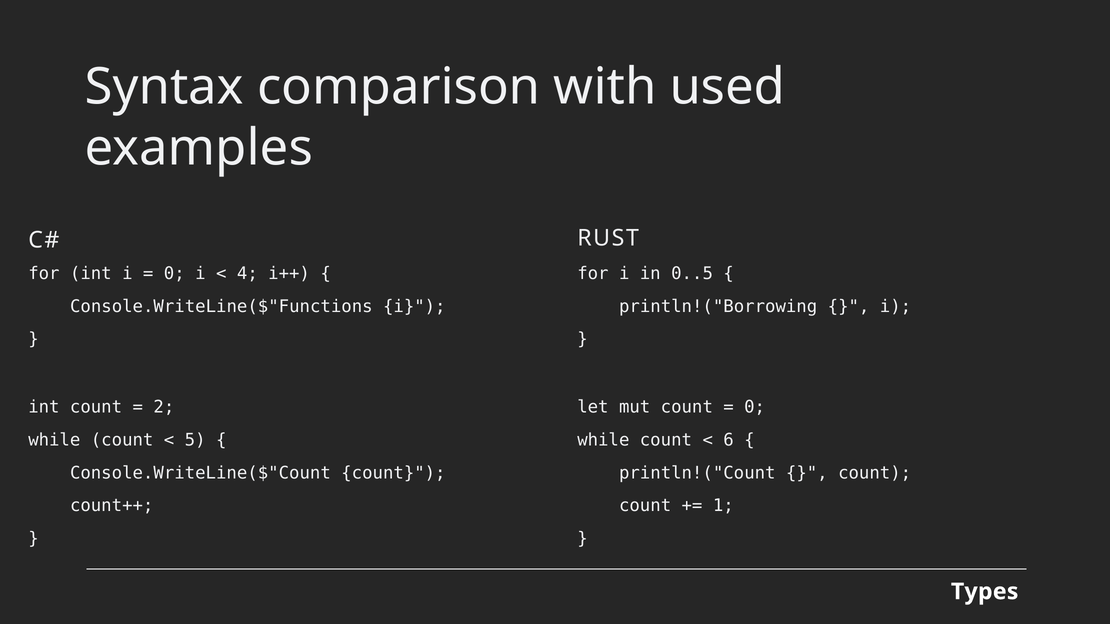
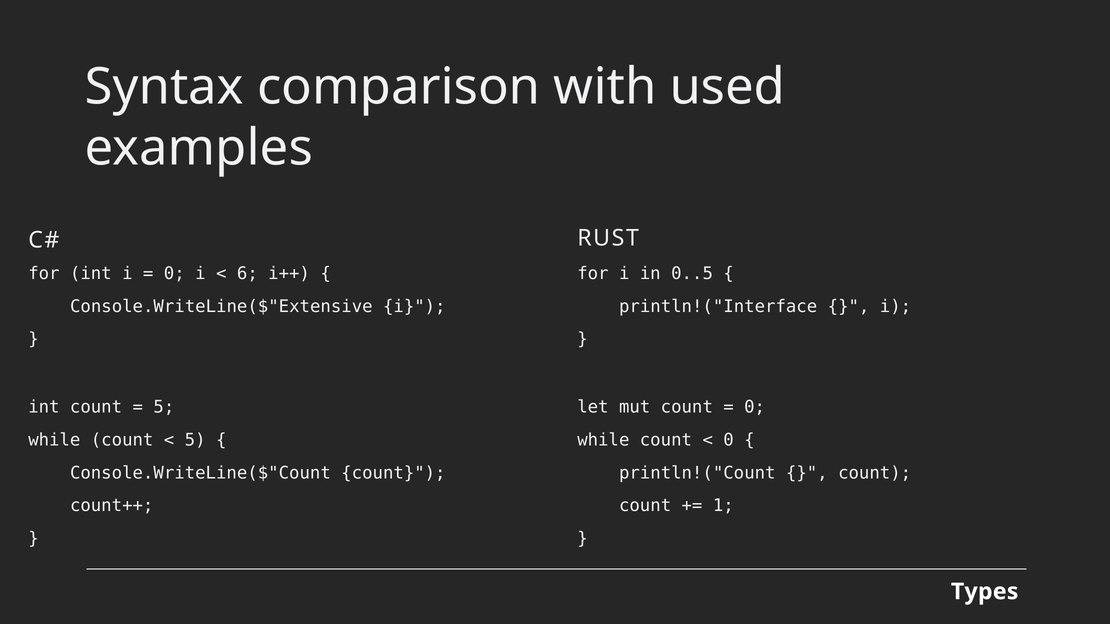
4: 4 -> 6 (247, 274)
Console.WriteLine($"Functions: Console.WriteLine($"Functions -> Console.WriteLine($"Extensive (221, 306)
println!("Borrowing: println!("Borrowing -> println!("Interface (718, 306)
2: 2 -> 5 (164, 408)
6: 6 -> 0 (729, 440)
